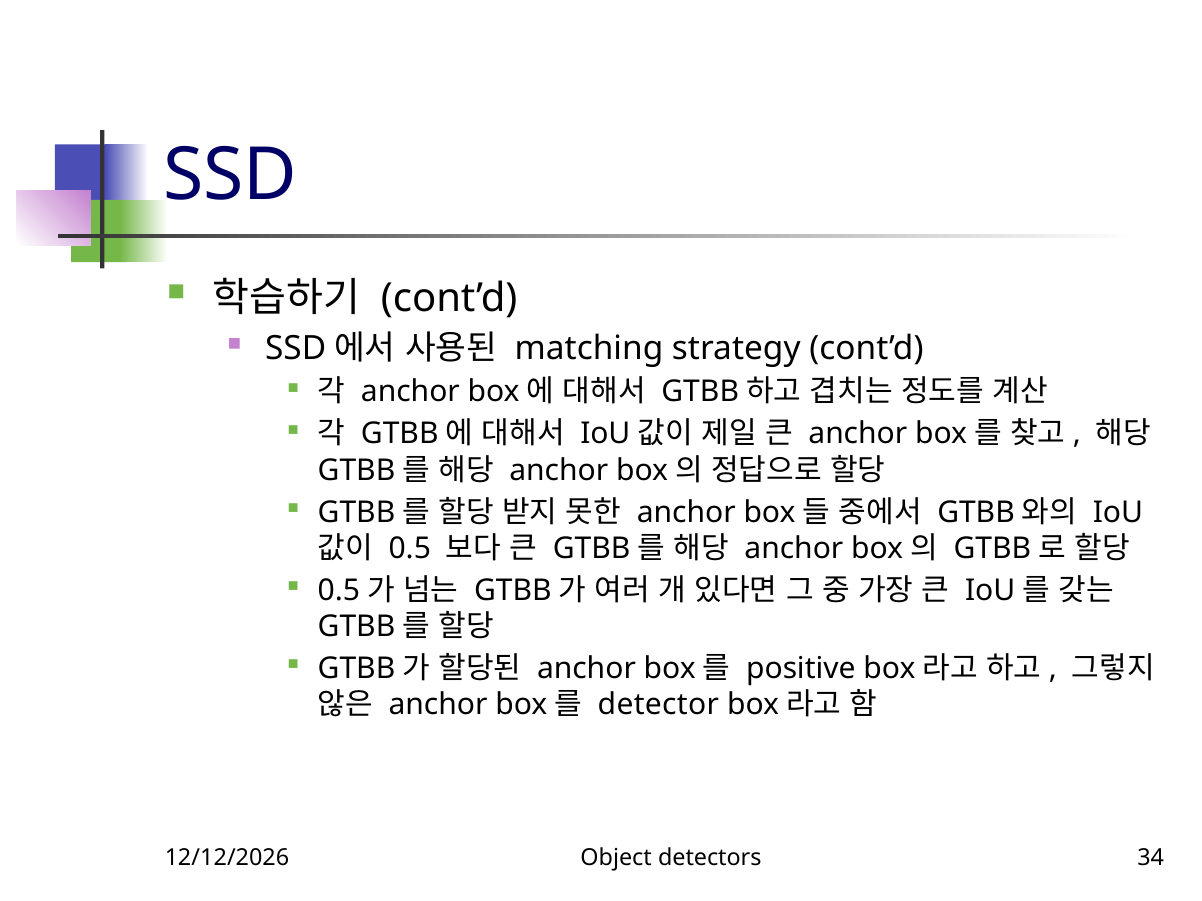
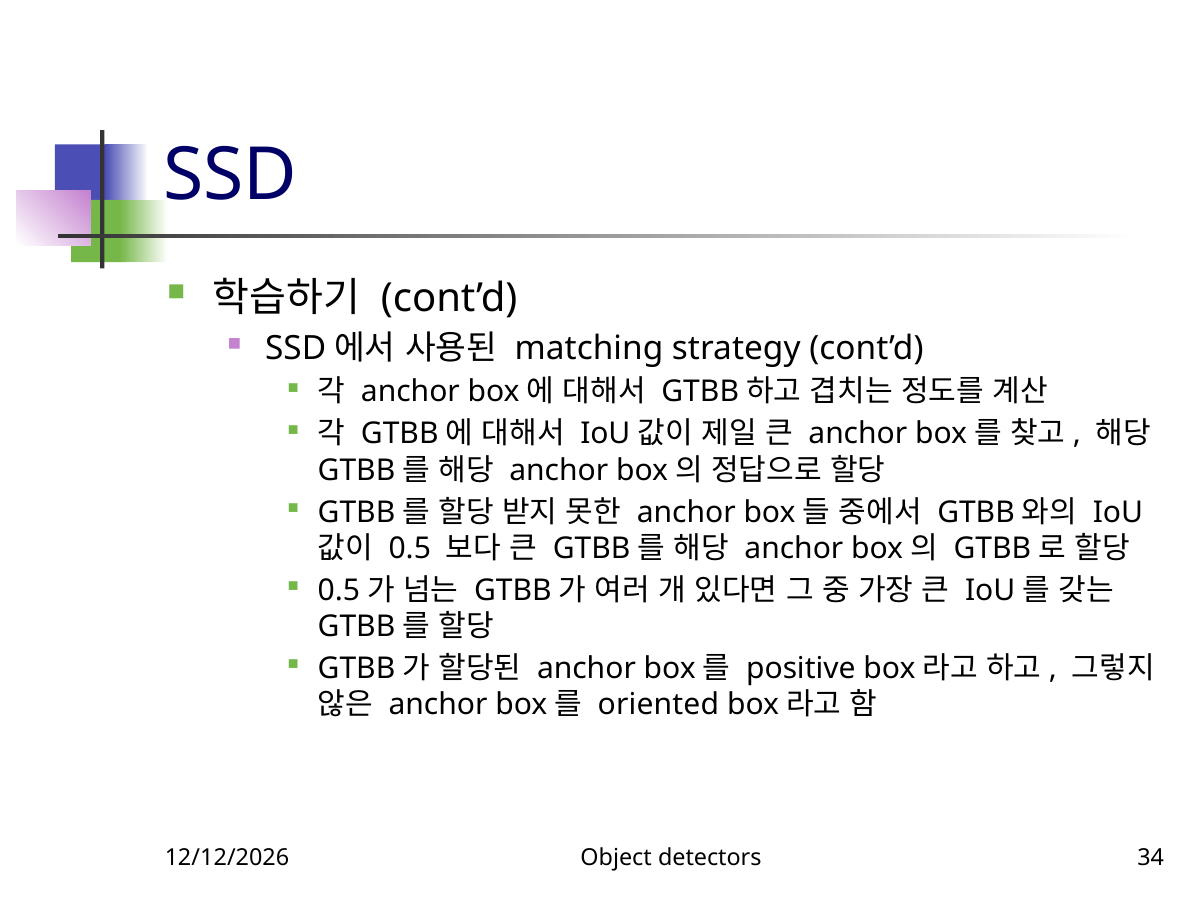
detector: detector -> oriented (658, 705)
